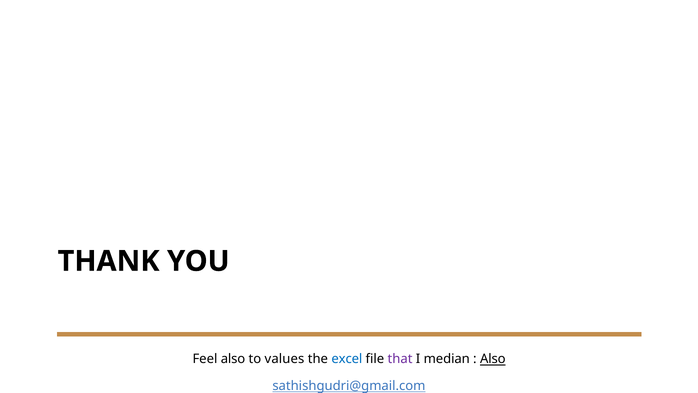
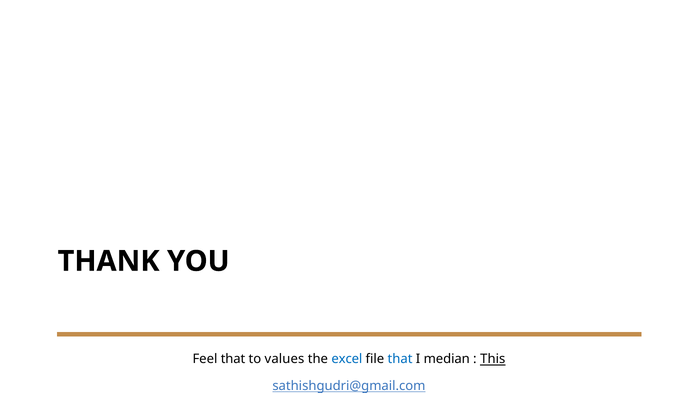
Feel also: also -> that (233, 359)
that colour: purple -> blue (400, 359)
Also: Also -> This (493, 359)
